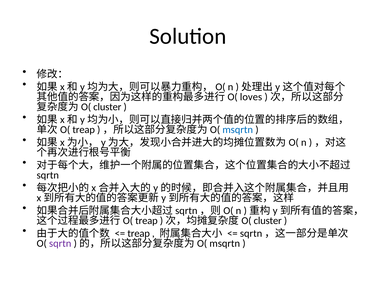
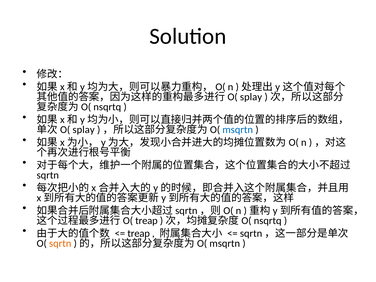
loves: loves -> splay (251, 97)
cluster: cluster -> nsqrtq (107, 107)
treap: treap -> splay (84, 130)
cluster: cluster -> nsqrtq (268, 221)
sqrtn colour: purple -> orange (60, 243)
